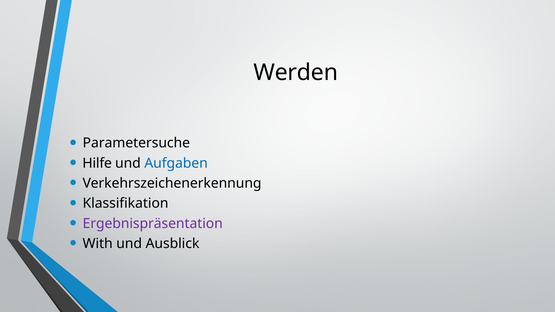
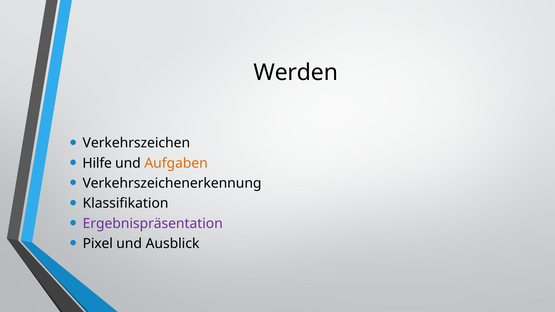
Parametersuche: Parametersuche -> Verkehrszeichen (136, 143)
Aufgaben colour: blue -> orange (176, 163)
With: With -> Pixel (98, 244)
